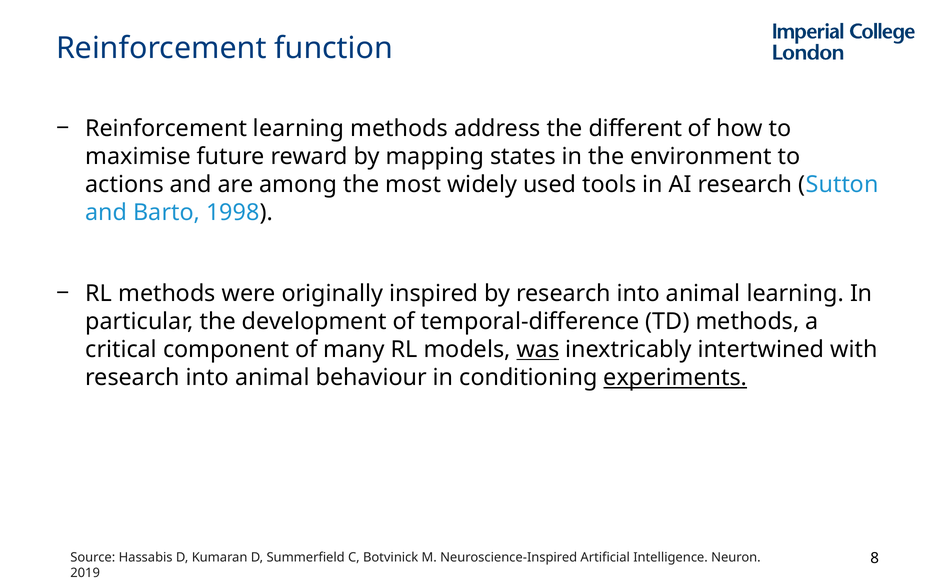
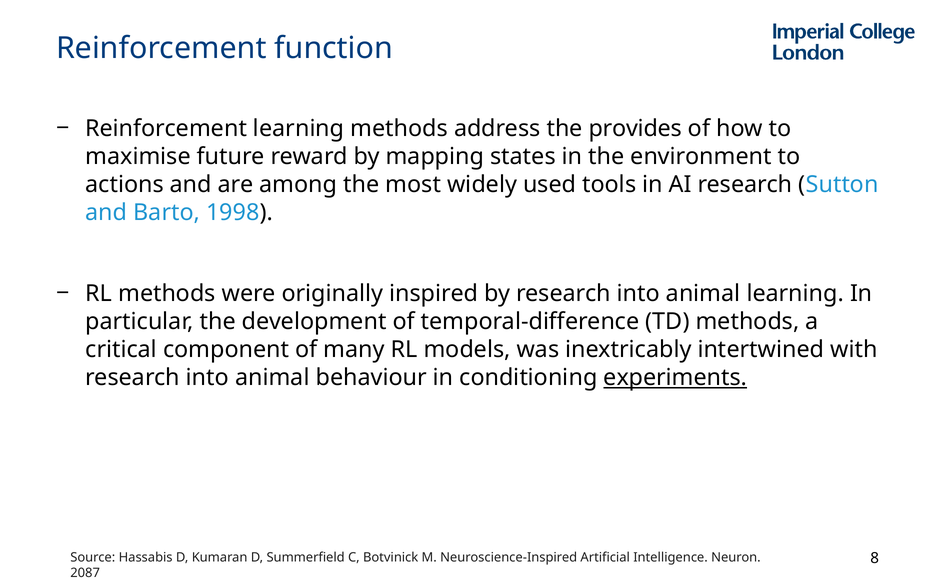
different: different -> provides (635, 128)
was underline: present -> none (538, 350)
2019: 2019 -> 2087 (85, 573)
